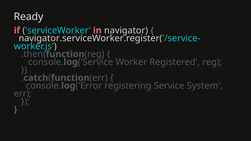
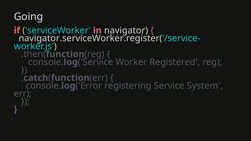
Ready: Ready -> Going (29, 17)
